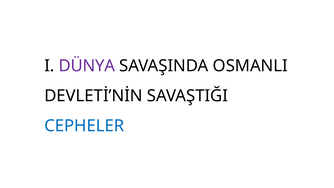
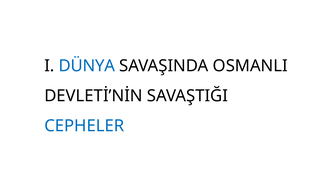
DÜNYA colour: purple -> blue (87, 66)
